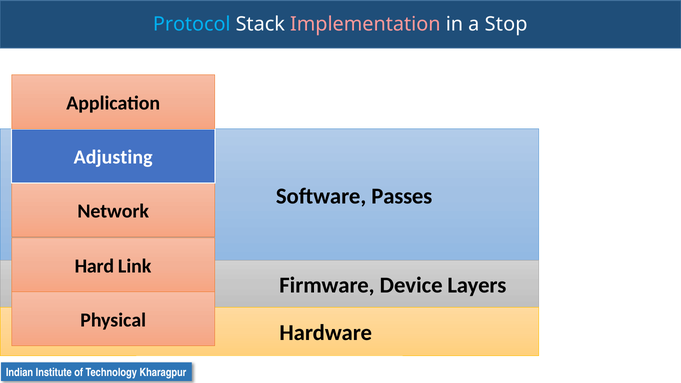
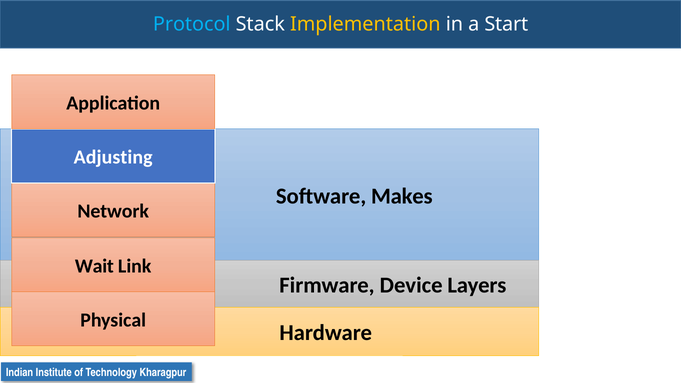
Implementation colour: pink -> yellow (365, 24)
Stop: Stop -> Start (506, 24)
Passes: Passes -> Makes (402, 196)
Hard: Hard -> Wait (94, 266)
